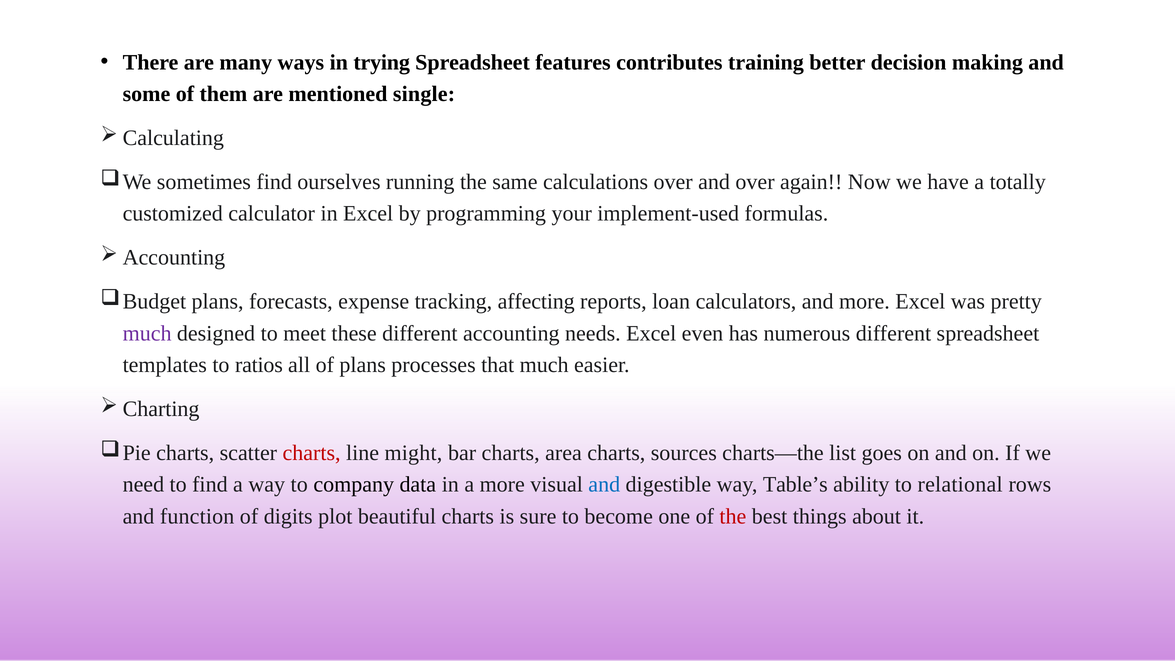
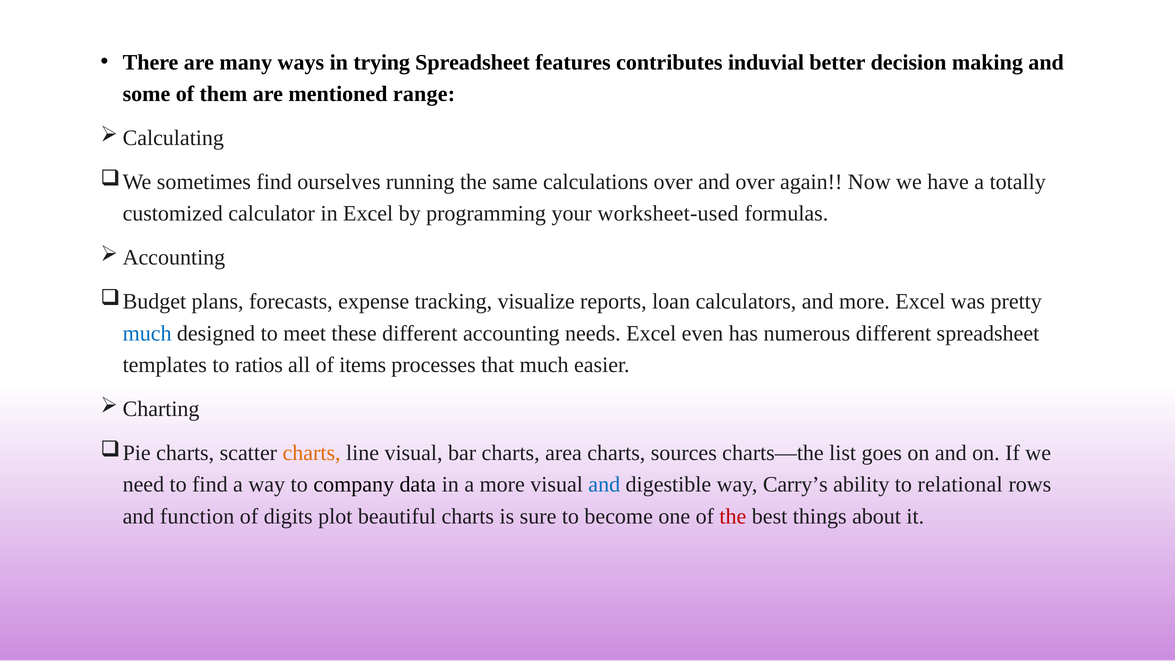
training: training -> induvial (766, 62)
single: single -> range (424, 94)
implement-used: implement-used -> worksheet-used (668, 214)
affecting: affecting -> visualize (536, 302)
much colour: purple -> blue (147, 333)
of plans: plans -> items (363, 365)
charts colour: red -> orange (312, 453)
line might: might -> visual (414, 453)
Table’s: Table’s -> Carry’s (795, 485)
